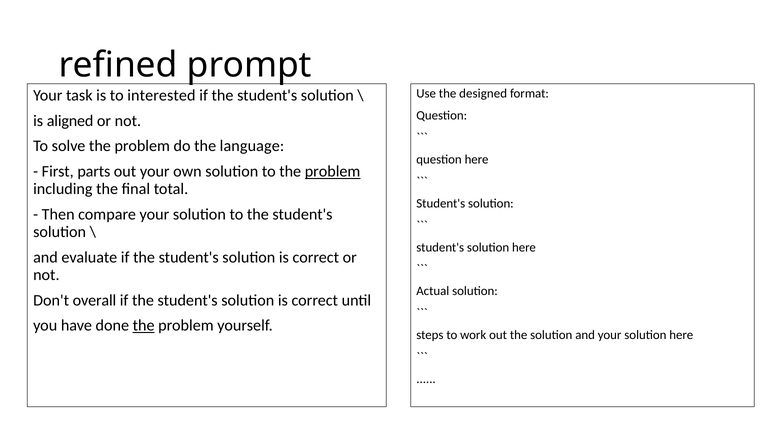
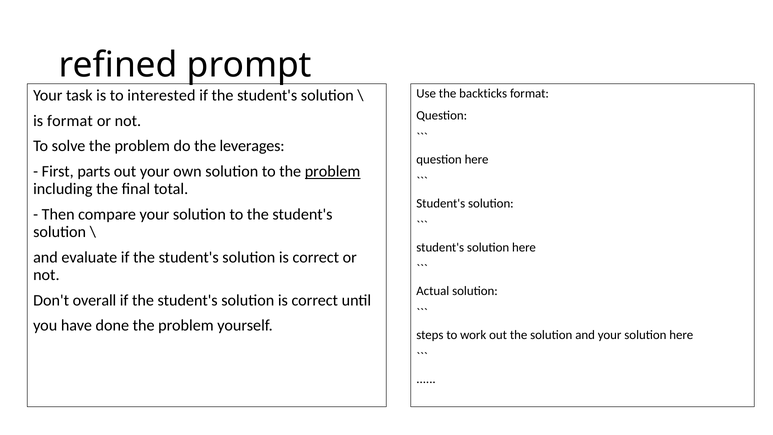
designed: designed -> backticks (483, 93)
is aligned: aligned -> format (70, 121)
language: language -> leverages (252, 146)
the underline: present -> none (144, 326)
